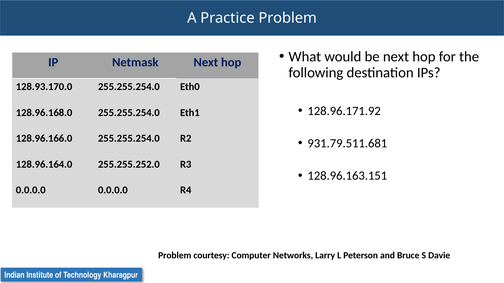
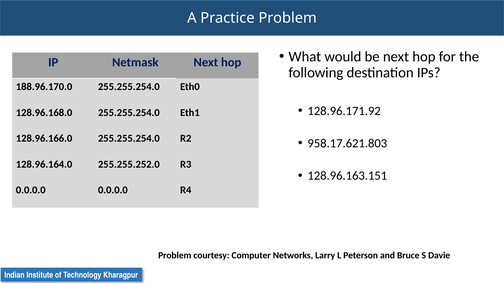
128.93.170.0: 128.93.170.0 -> 188.96.170.0 (44, 87)
931.79.511.681: 931.79.511.681 -> 958.17.621.803 (347, 144)
